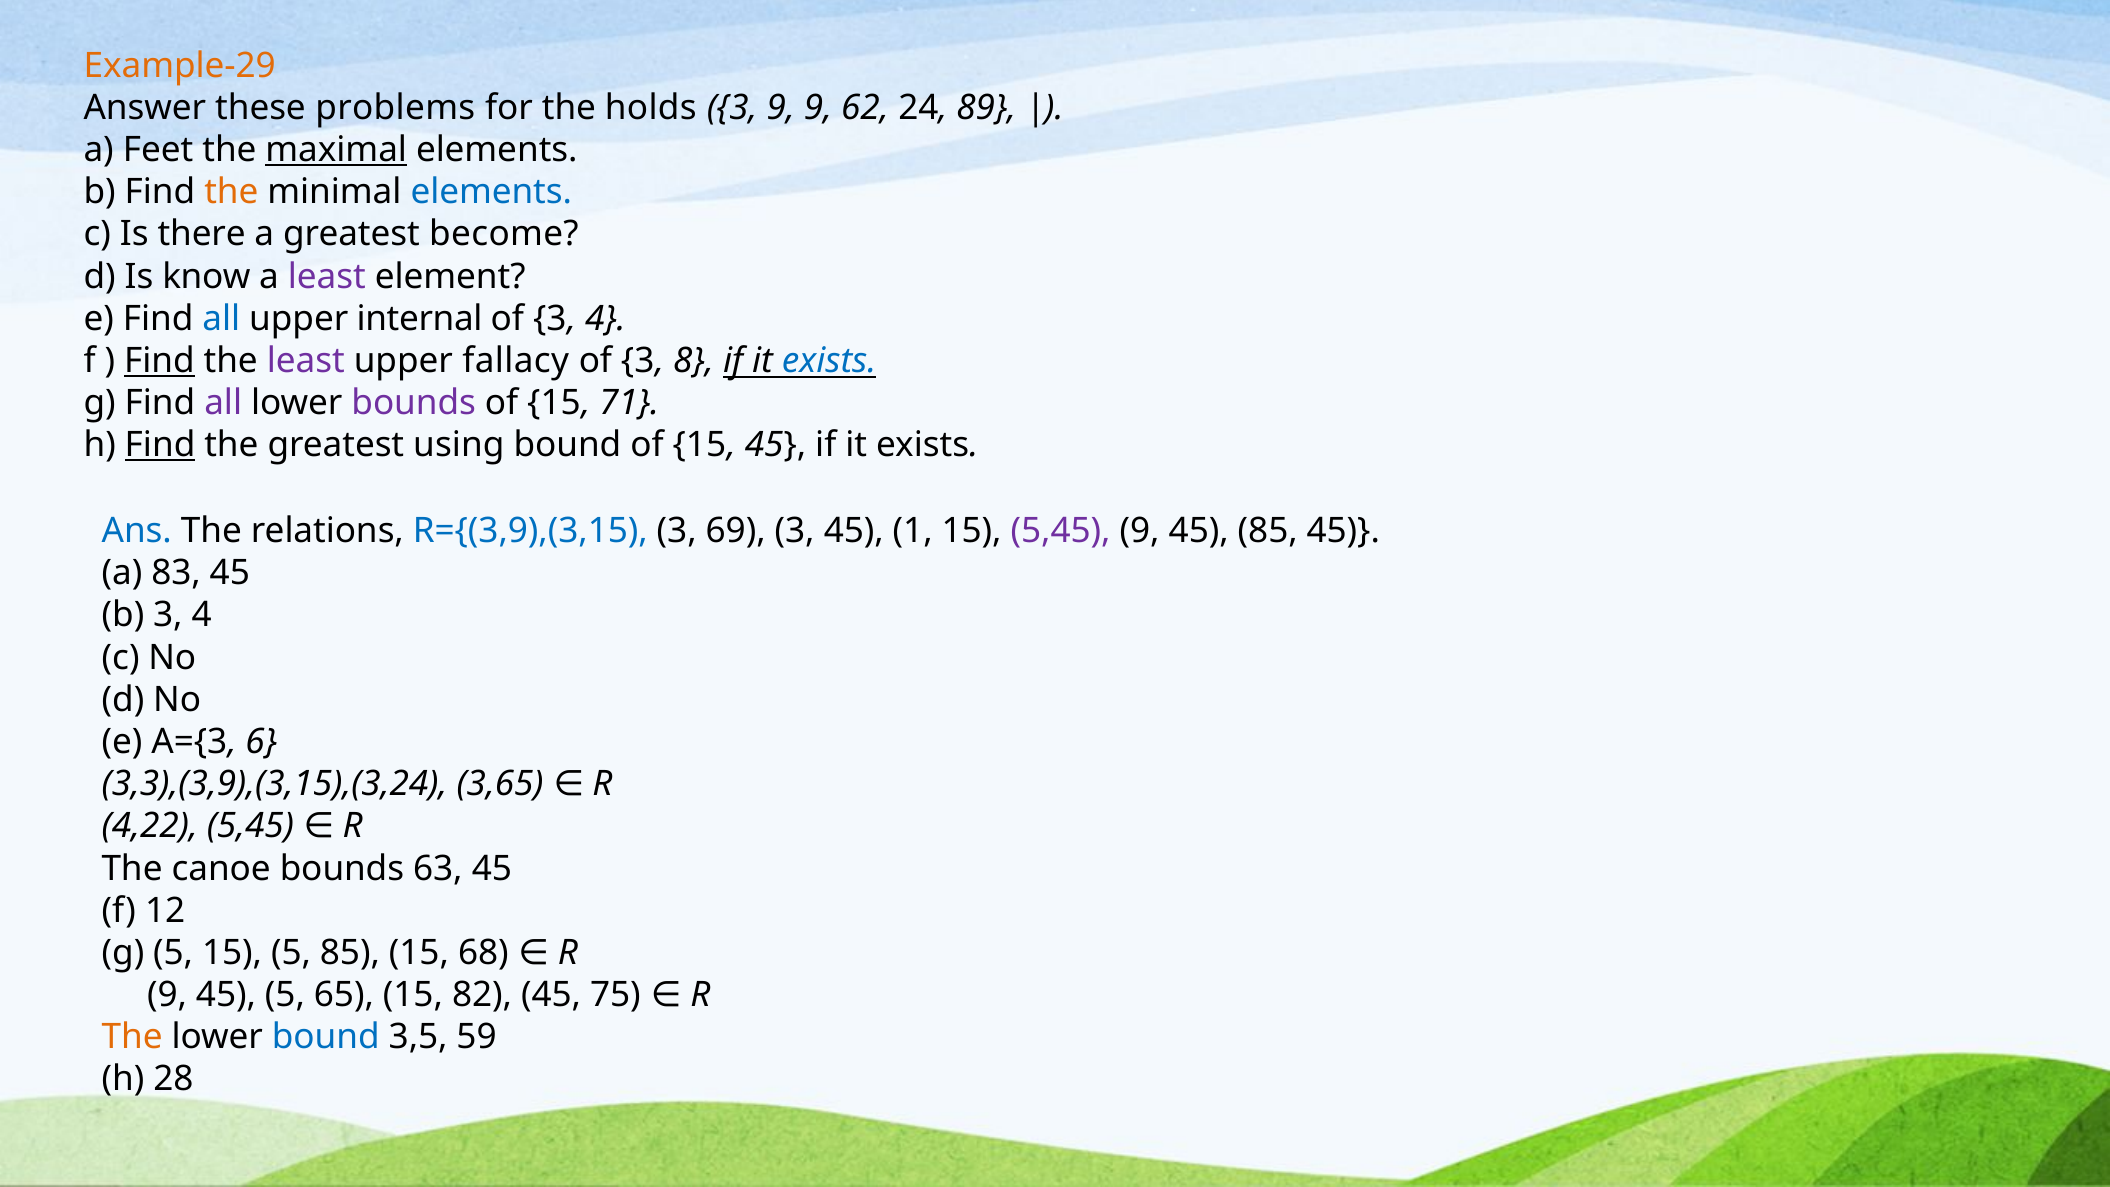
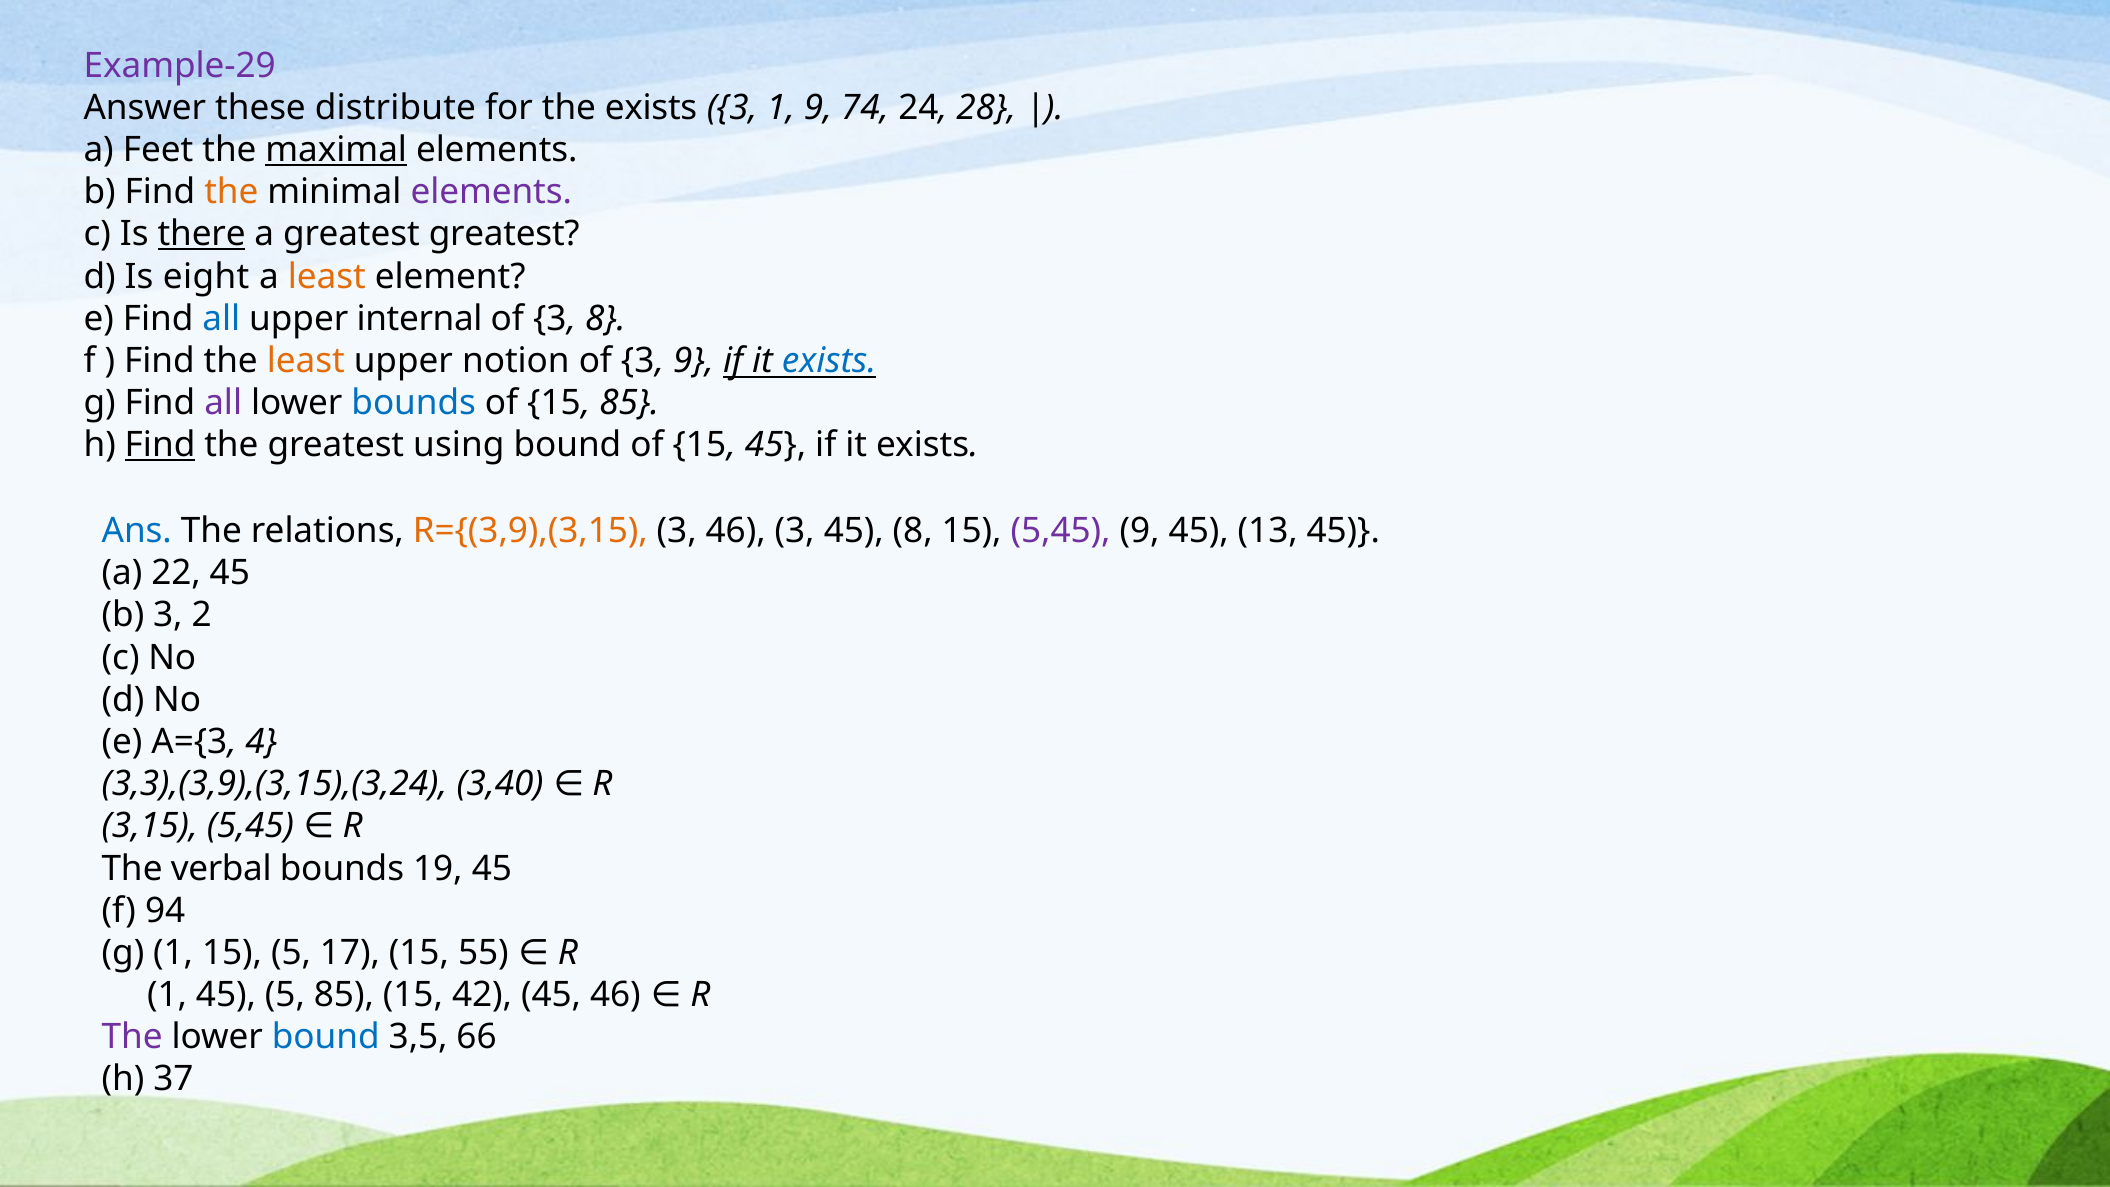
Example-29 colour: orange -> purple (180, 66)
problems: problems -> distribute (395, 108)
the holds: holds -> exists (651, 108)
3 9: 9 -> 1 (781, 108)
62: 62 -> 74 (865, 108)
89: 89 -> 28 (986, 108)
elements colour: blue -> purple (491, 192)
there underline: none -> present (202, 234)
greatest become: become -> greatest (504, 234)
know: know -> eight (206, 276)
least colour: purple -> orange (327, 276)
of 3 4: 4 -> 8 (605, 319)
Find underline: present -> none (159, 361)
least colour: purple -> orange (306, 361)
fallacy: fallacy -> notion (516, 361)
3 8: 8 -> 9 (693, 361)
bounds colour: purple -> blue (414, 403)
15 71: 71 -> 85 (629, 403)
R={(3,9),(3,15 colour: blue -> orange (530, 531)
3 69: 69 -> 46 (736, 531)
45 1: 1 -> 8 (913, 531)
45 85: 85 -> 13 (1268, 531)
83: 83 -> 22 (176, 573)
b 3 4: 4 -> 2 (202, 615)
6: 6 -> 4 (261, 742)
3,65: 3,65 -> 3,40 (500, 784)
4,22: 4,22 -> 3,15 (150, 826)
canoe: canoe -> verbal (221, 868)
63: 63 -> 19 (438, 868)
12: 12 -> 94 (165, 910)
g 5: 5 -> 1 (173, 953)
5 85: 85 -> 17 (350, 953)
68: 68 -> 55 (483, 953)
9: 9 -> 1 (167, 995)
5 65: 65 -> 85 (344, 995)
82: 82 -> 42 (482, 995)
45 75: 75 -> 46 (615, 995)
The colour: orange -> purple (132, 1037)
59: 59 -> 66 (477, 1037)
28: 28 -> 37 (173, 1079)
